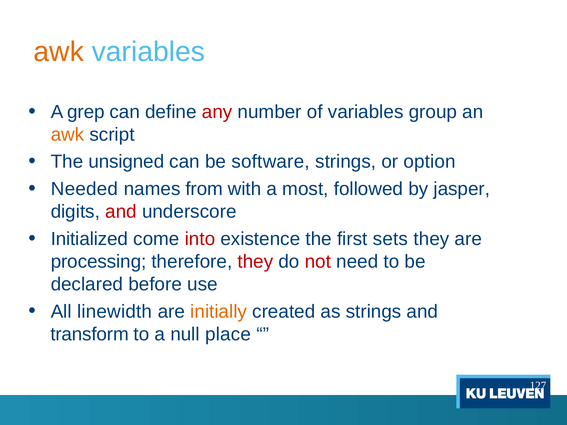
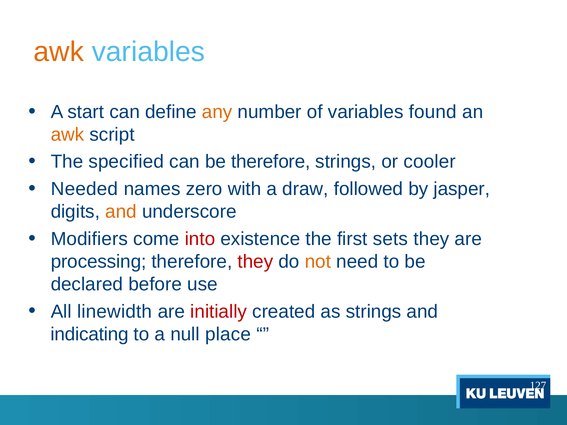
grep: grep -> start (86, 112)
any colour: red -> orange (217, 112)
group: group -> found (433, 112)
unsigned: unsigned -> specified (126, 162)
be software: software -> therefore (271, 162)
option: option -> cooler (430, 162)
from: from -> zero (204, 189)
most: most -> draw (305, 189)
and colour: red -> orange (121, 212)
Initialized: Initialized -> Modifiers (89, 239)
not colour: red -> orange (318, 262)
initially colour: orange -> red (219, 312)
transform: transform -> indicating (90, 334)
